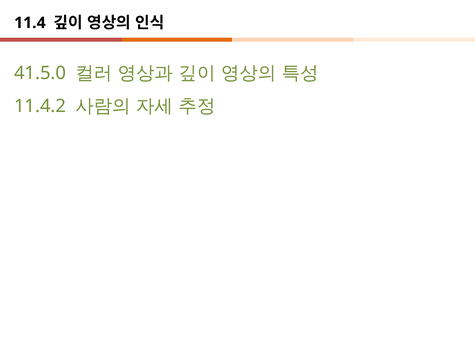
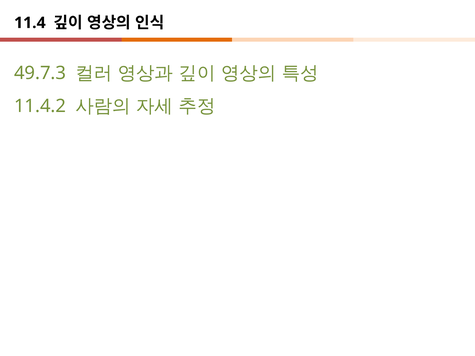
41.5.0: 41.5.0 -> 49.7.3 (40, 73)
